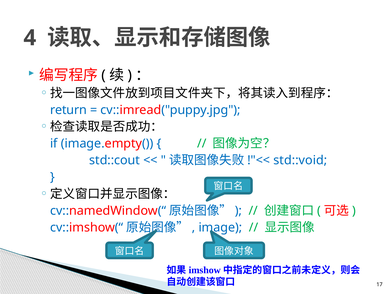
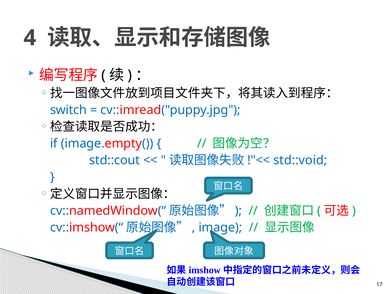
return: return -> switch (68, 110)
